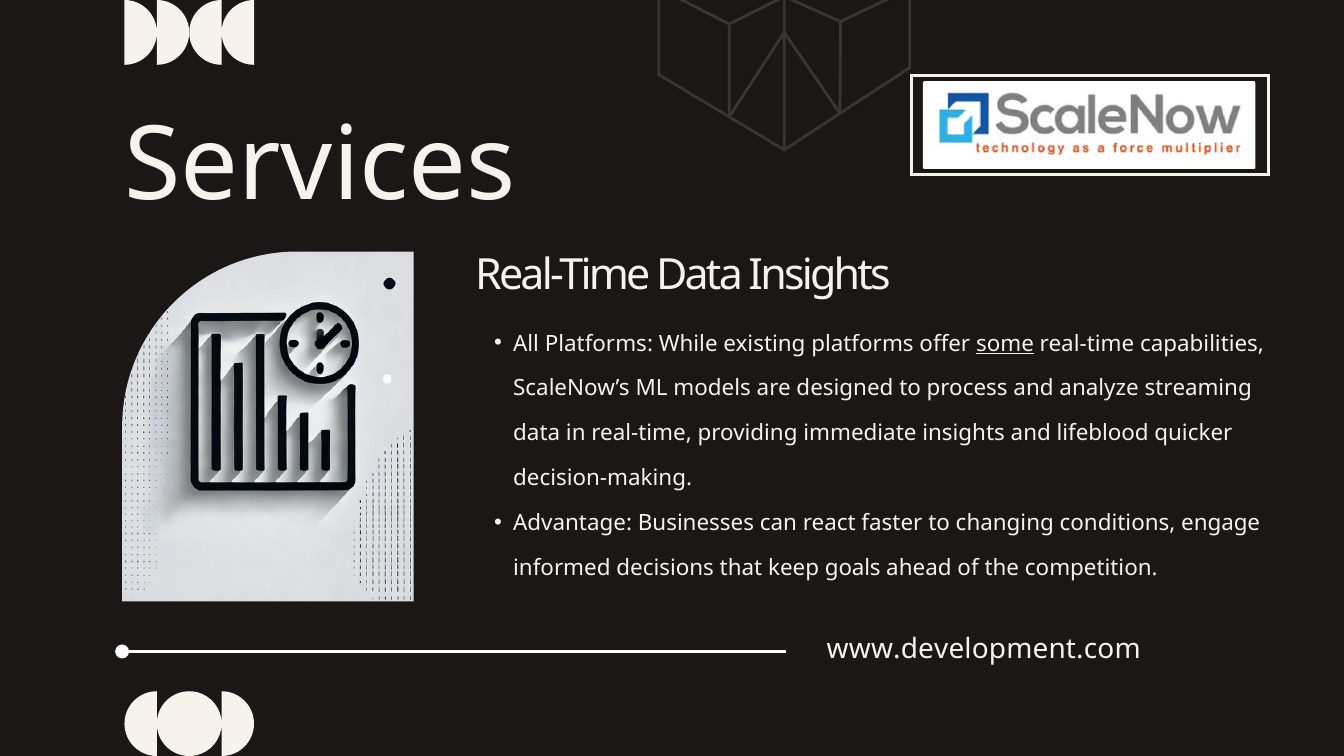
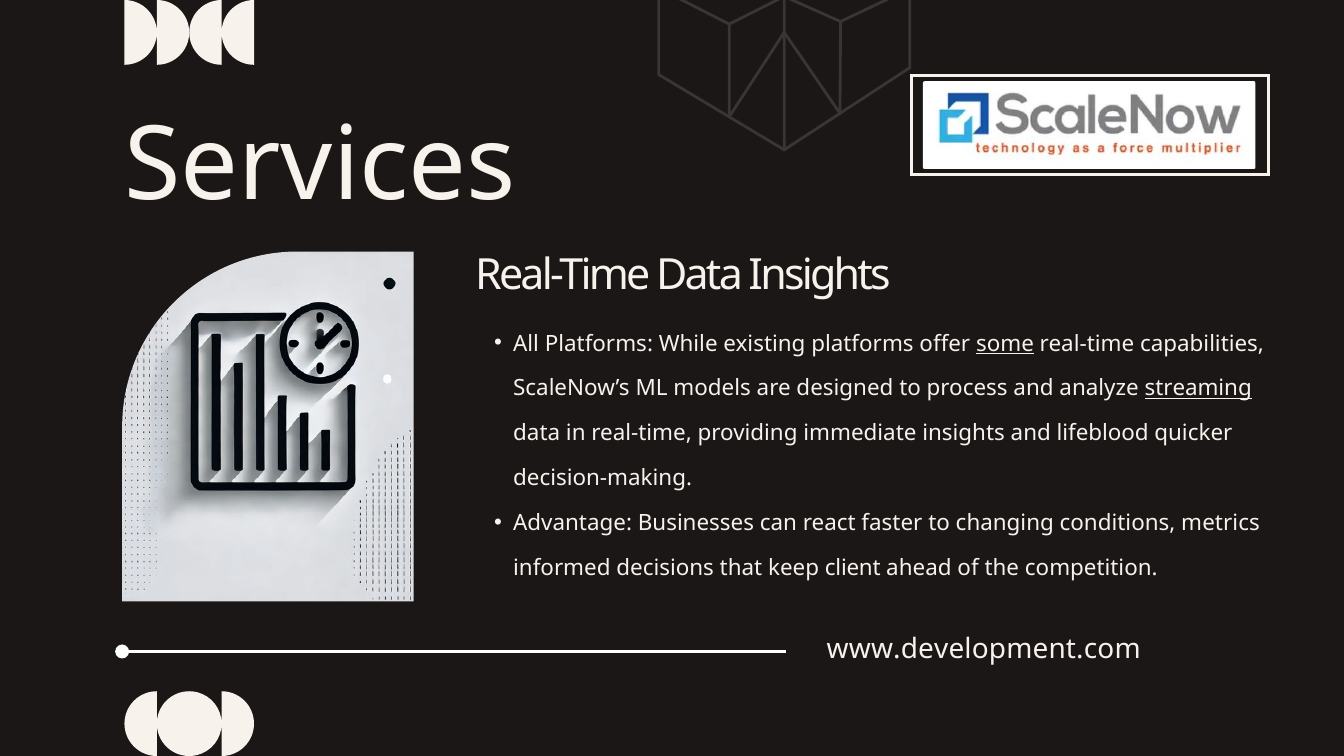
streaming underline: none -> present (1198, 389)
engage: engage -> metrics (1221, 523)
goals: goals -> client (853, 568)
